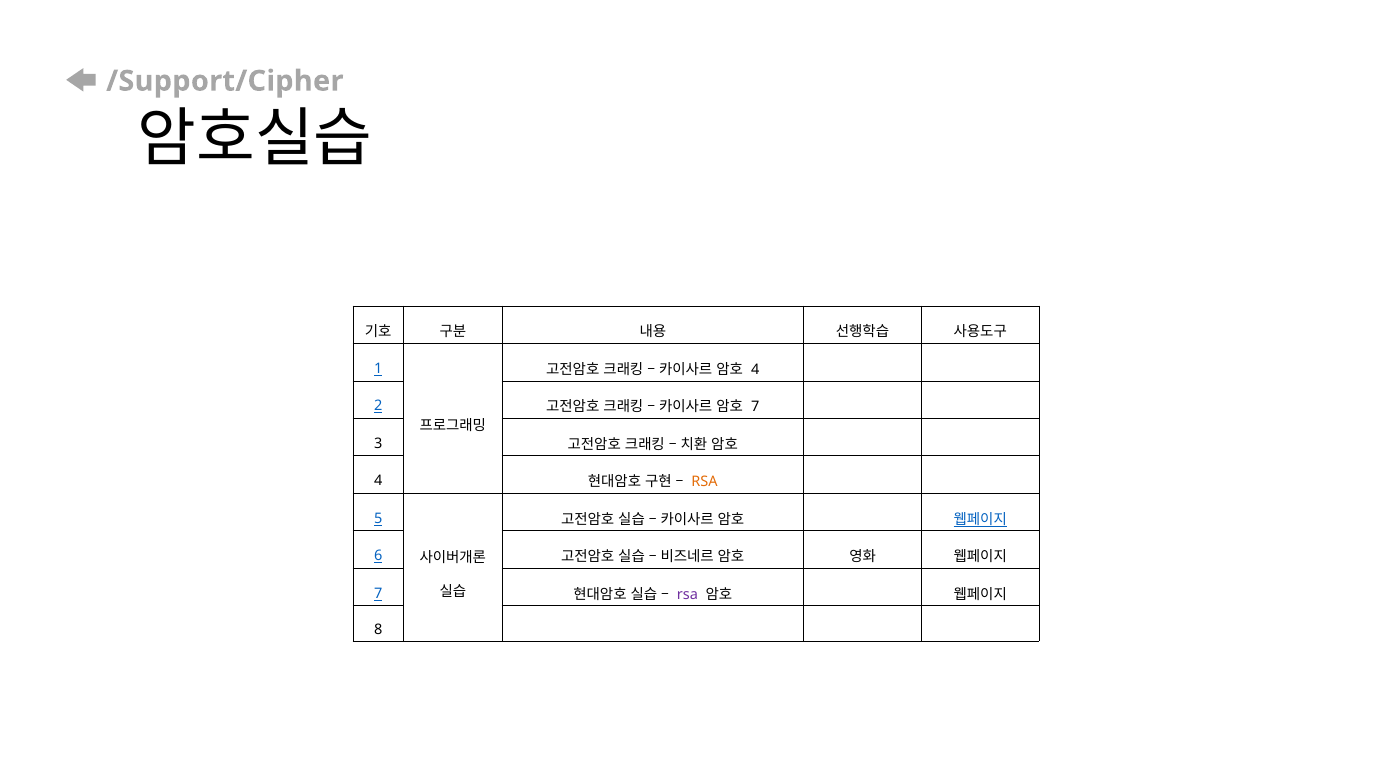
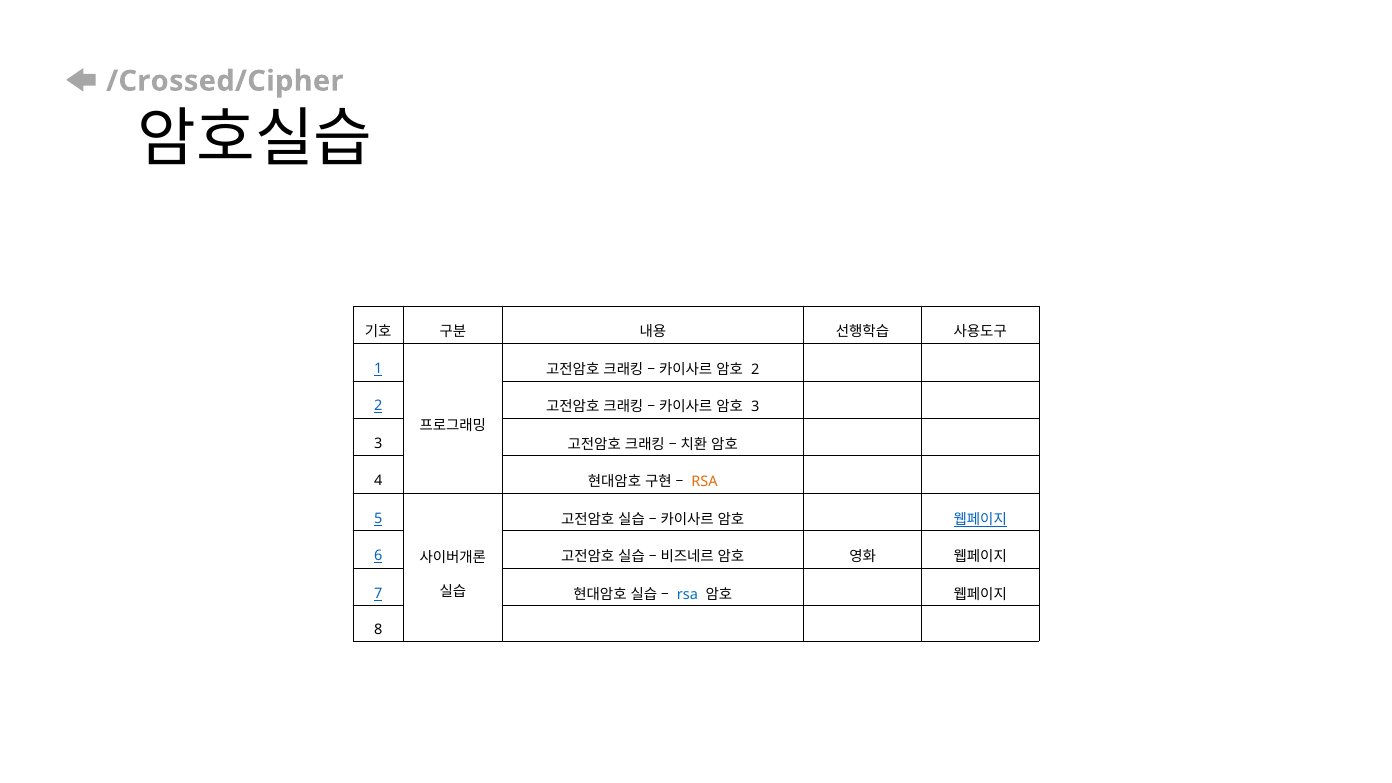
/Support/Cipher: /Support/Cipher -> /Crossed/Cipher (225, 81)
4: 4 -> 2 (755, 370)
7: 7 -> 3 (755, 407)
rsa colour: purple -> blue (688, 594)
